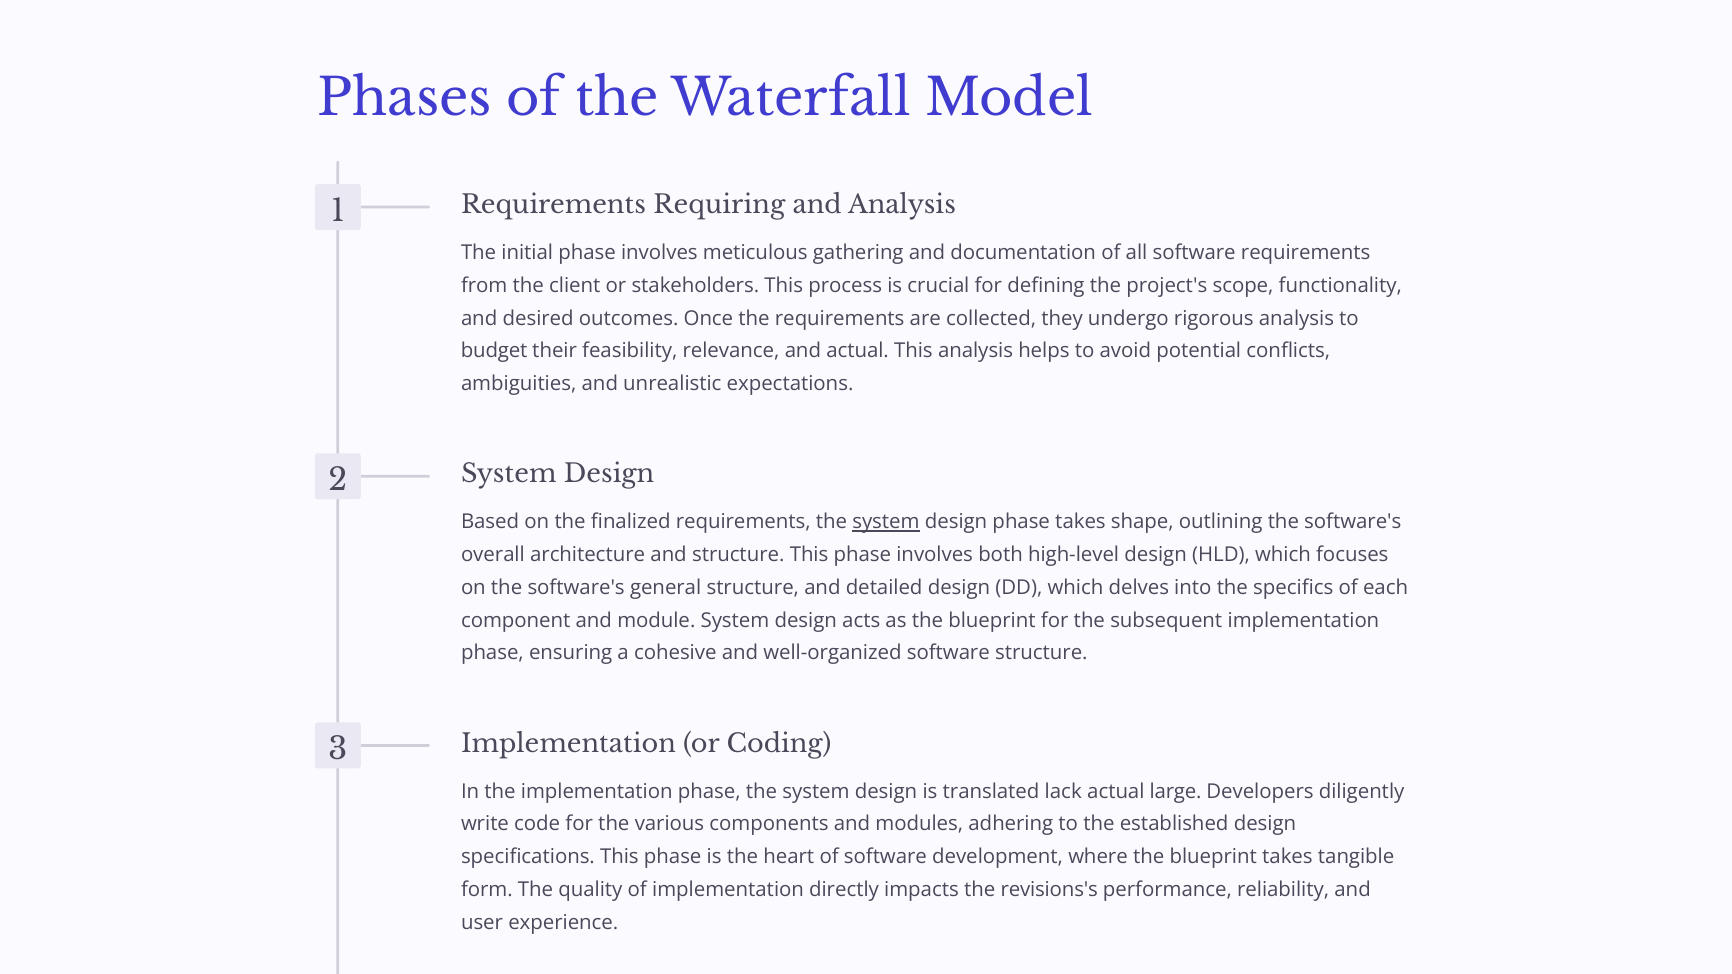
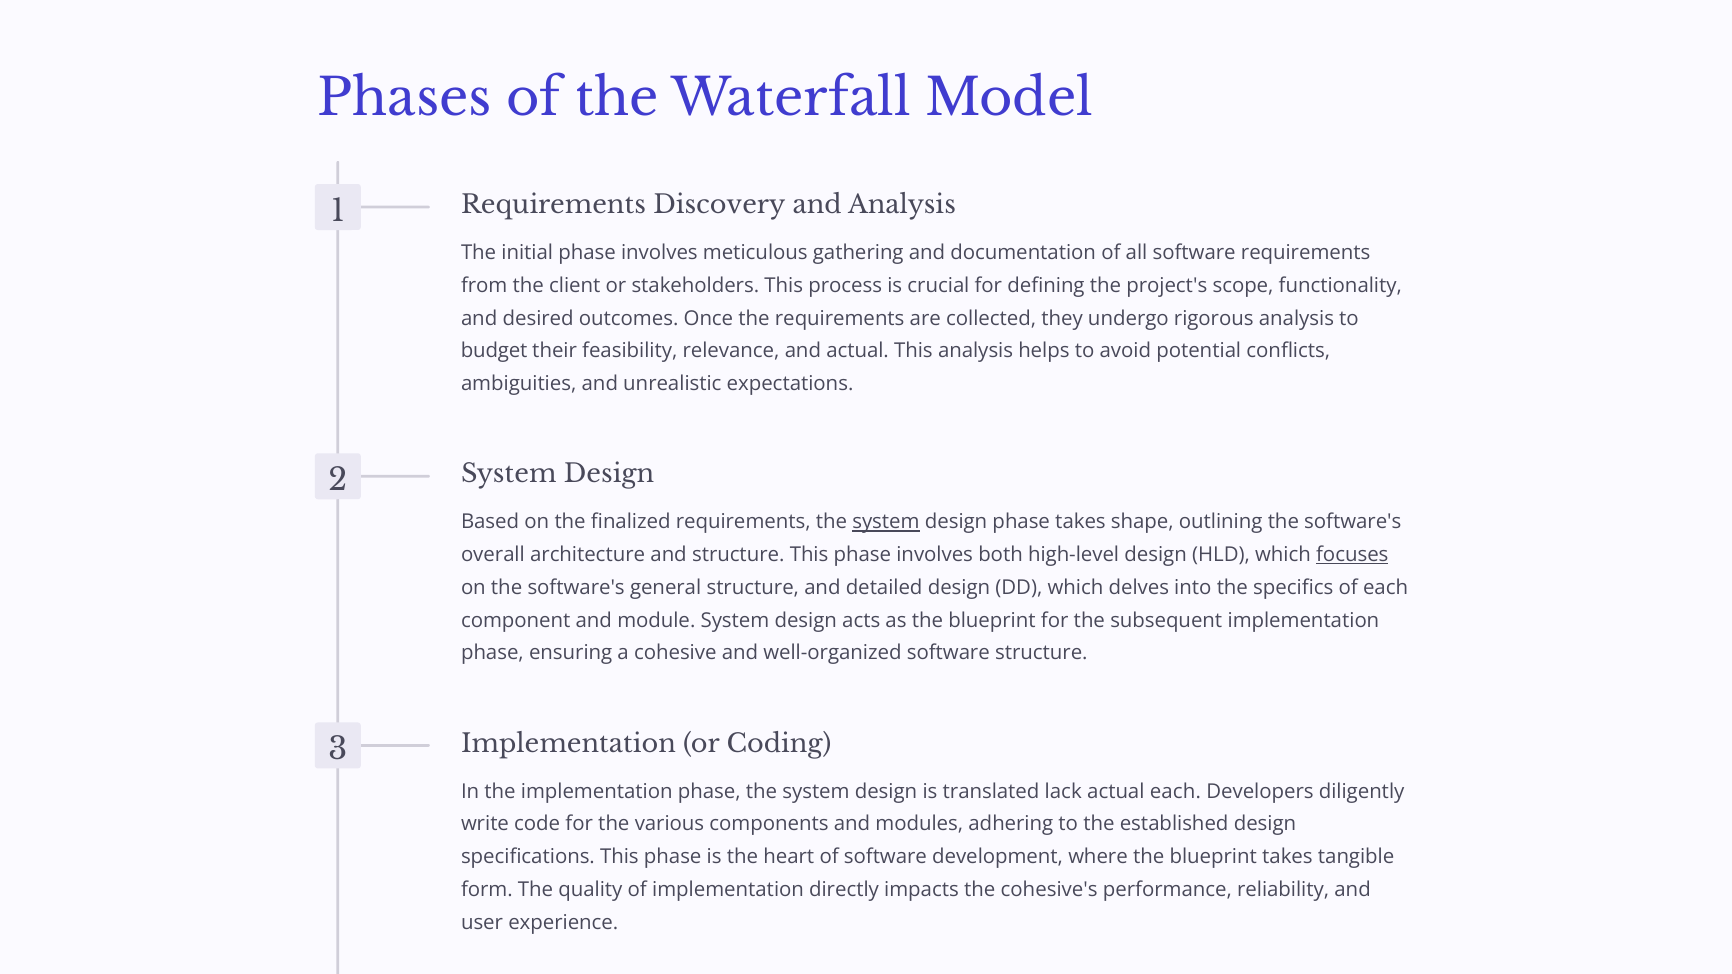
Requiring: Requiring -> Discovery (719, 205)
focuses underline: none -> present (1352, 555)
actual large: large -> each (1175, 792)
revisions's: revisions's -> cohesive's (1049, 890)
